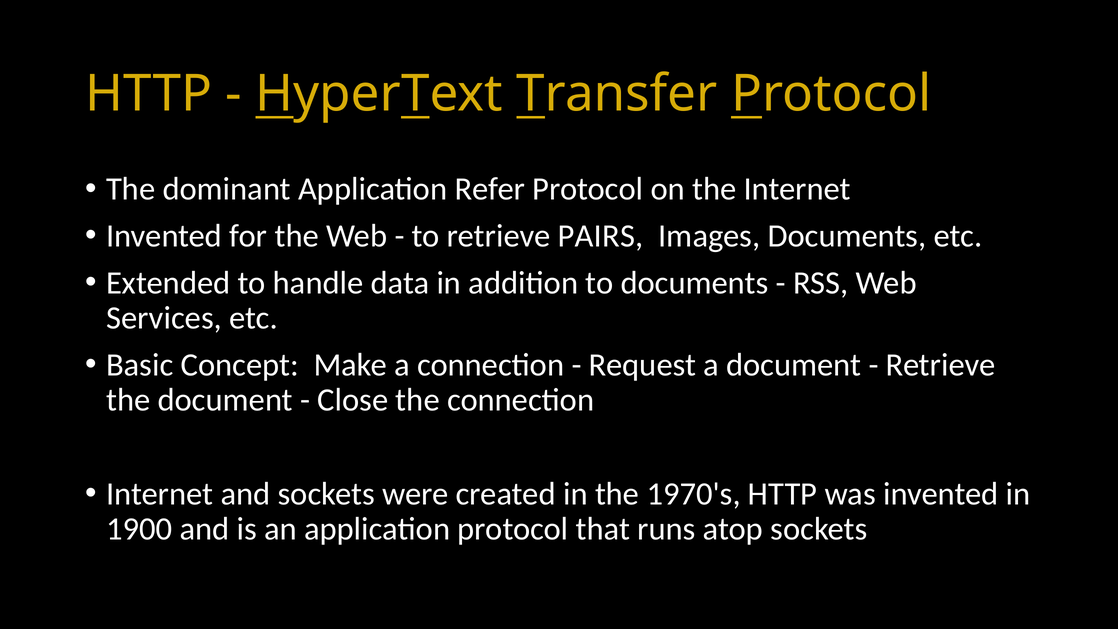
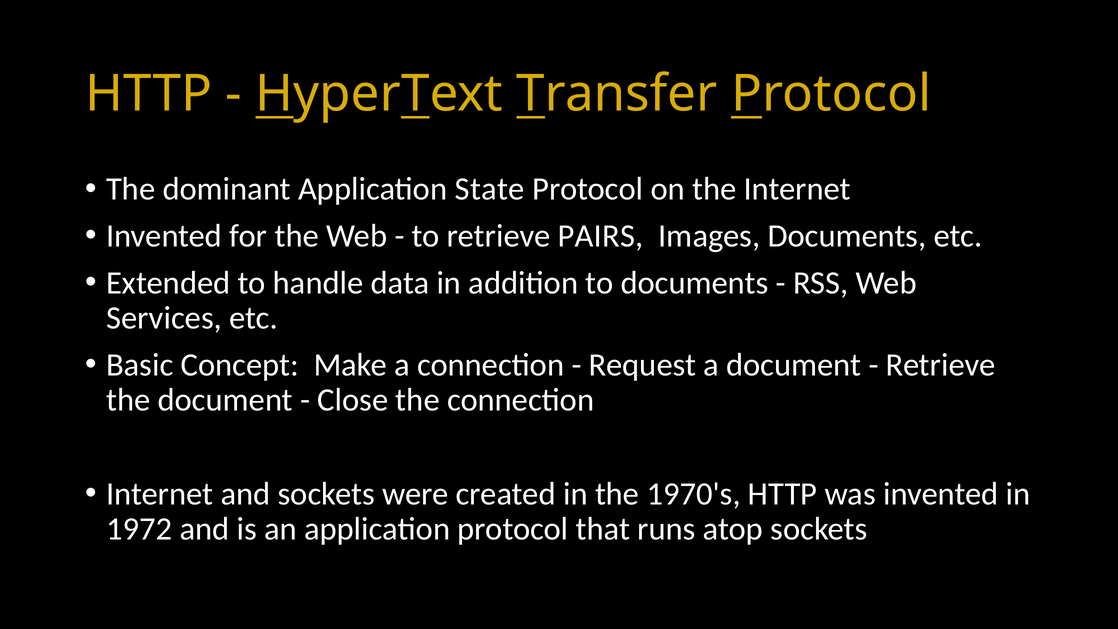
Refer: Refer -> State (490, 189)
1900: 1900 -> 1972 (139, 529)
